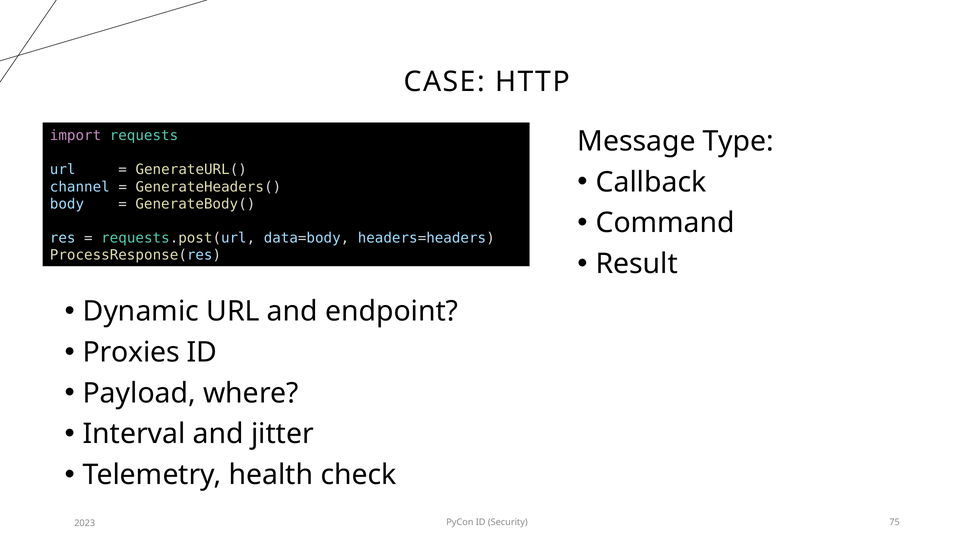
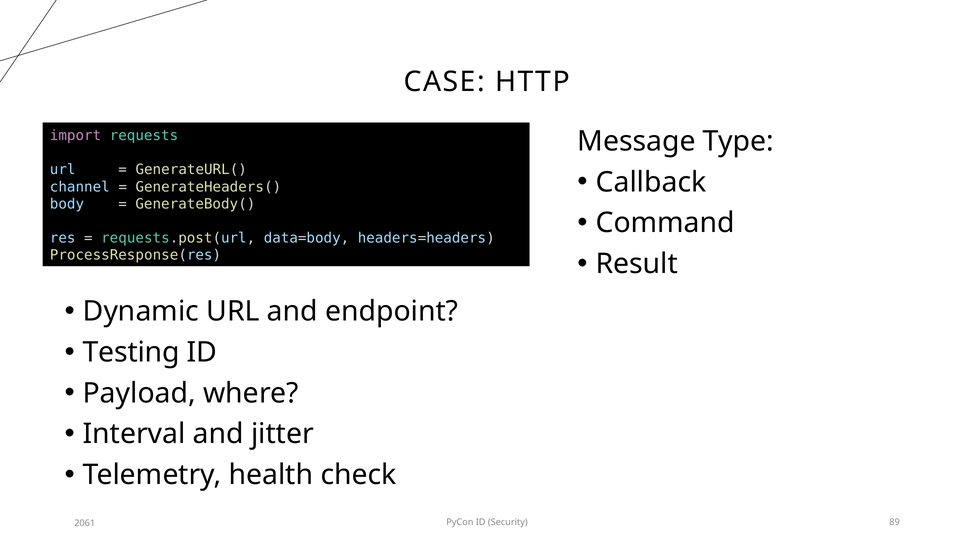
Proxies: Proxies -> Testing (131, 352)
75: 75 -> 89 (895, 522)
2023: 2023 -> 2061 (85, 523)
